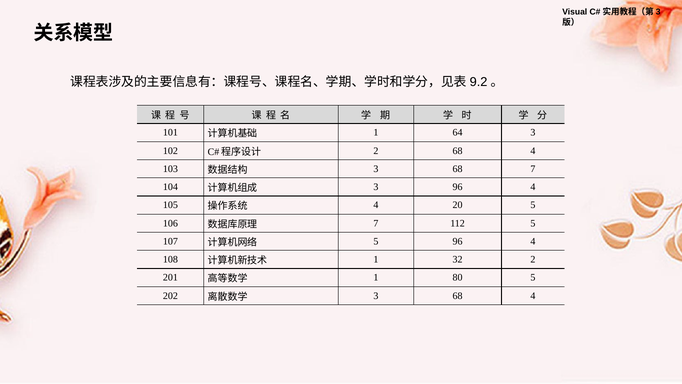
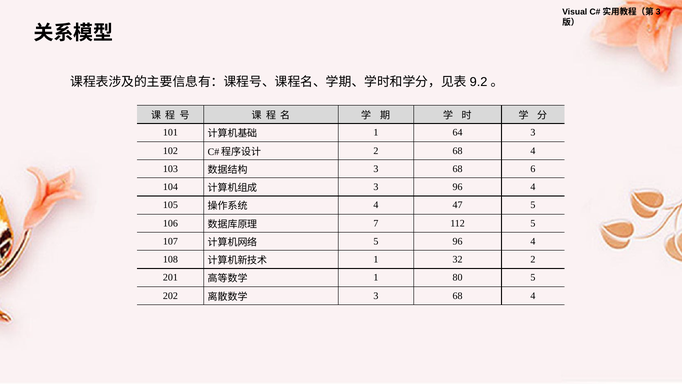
68 7: 7 -> 6 (533, 169)
20: 20 -> 47 (458, 205)
